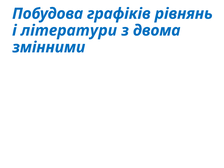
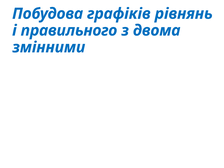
літератури: літератури -> правильного (69, 30)
